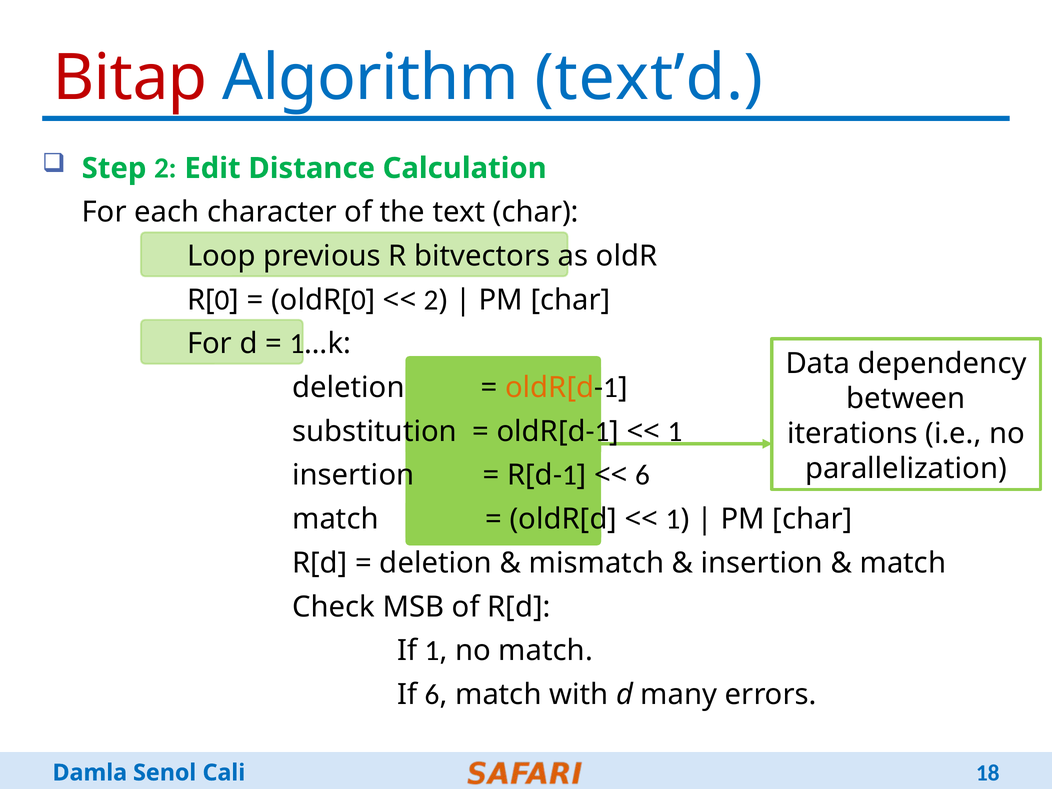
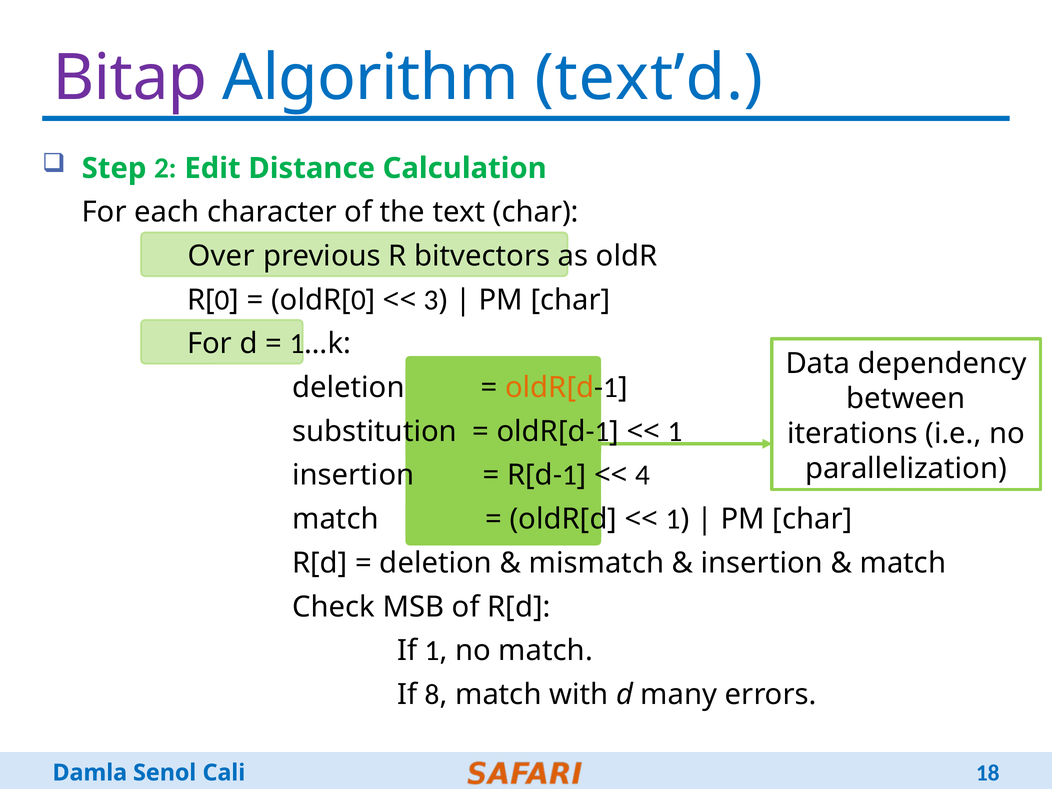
Bitap colour: red -> purple (130, 78)
Loop: Loop -> Over (221, 256)
2: 2 -> 3 (431, 300)
6: 6 -> 4 (642, 475)
If 6: 6 -> 8 (432, 695)
